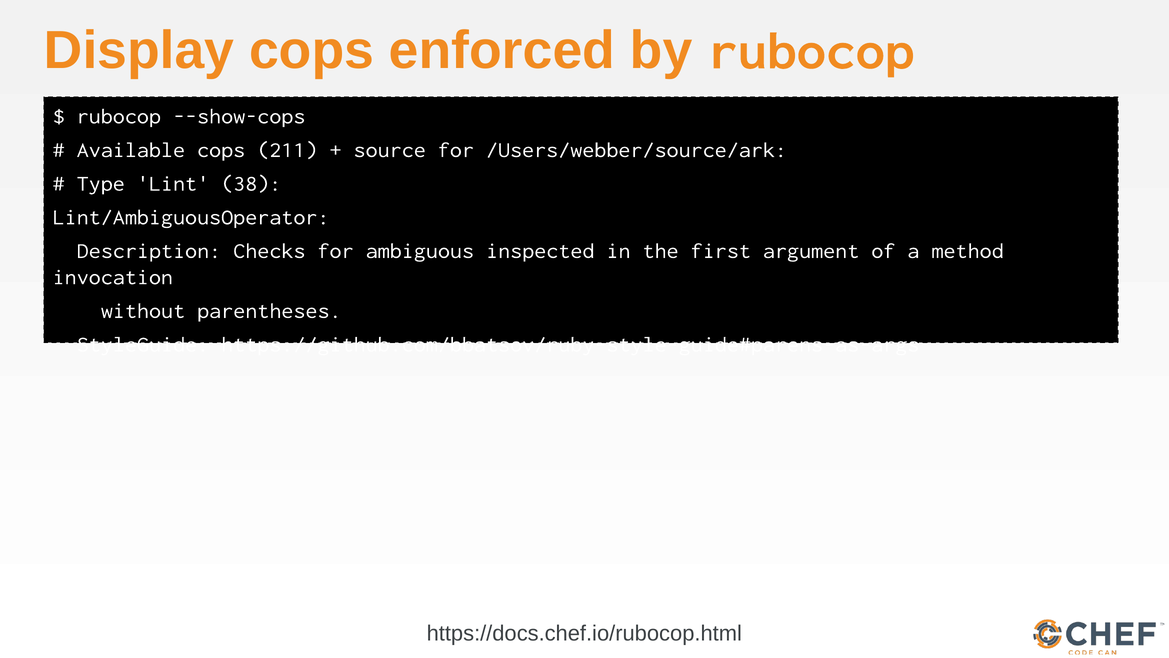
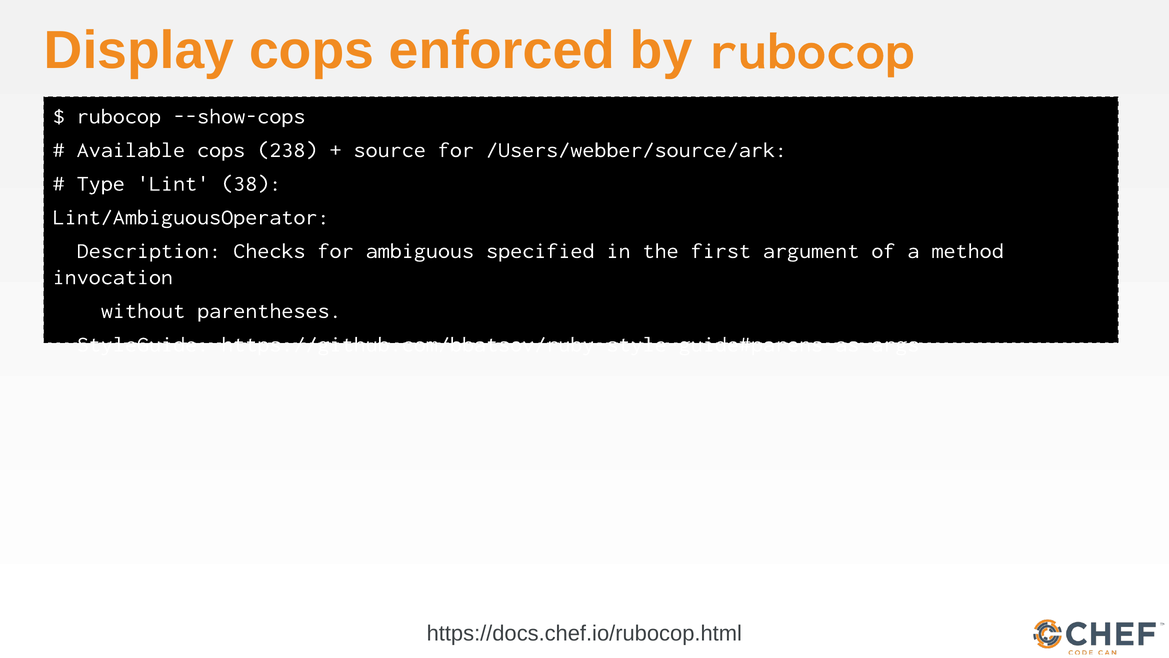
211: 211 -> 238 (287, 150)
inspected: inspected -> specified (540, 251)
